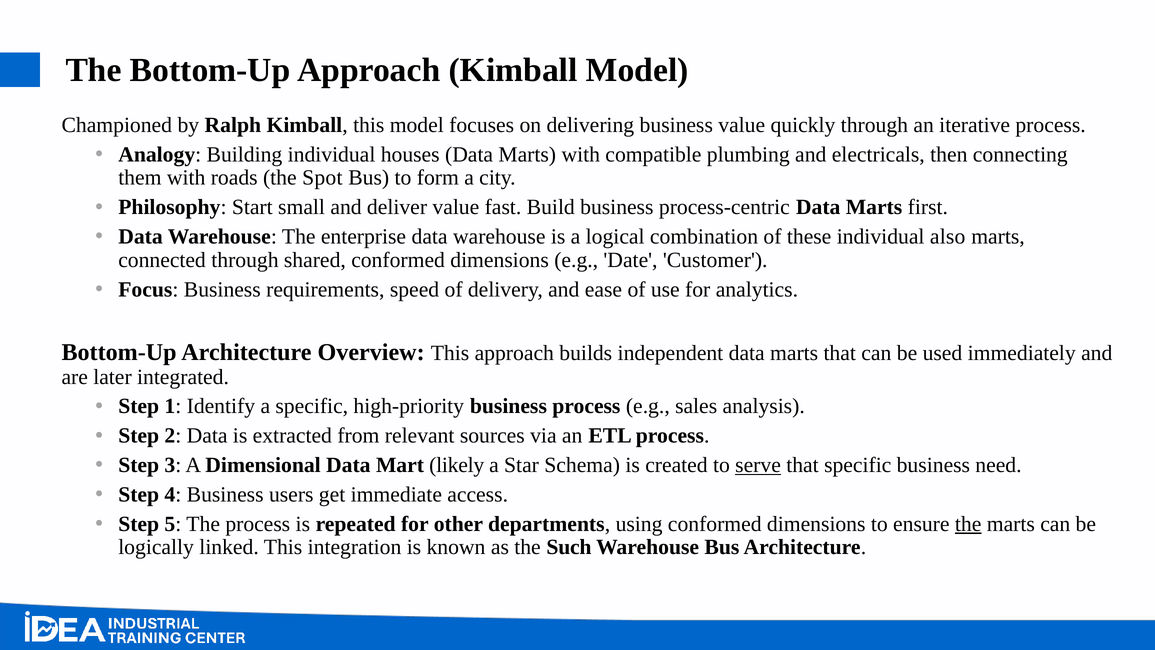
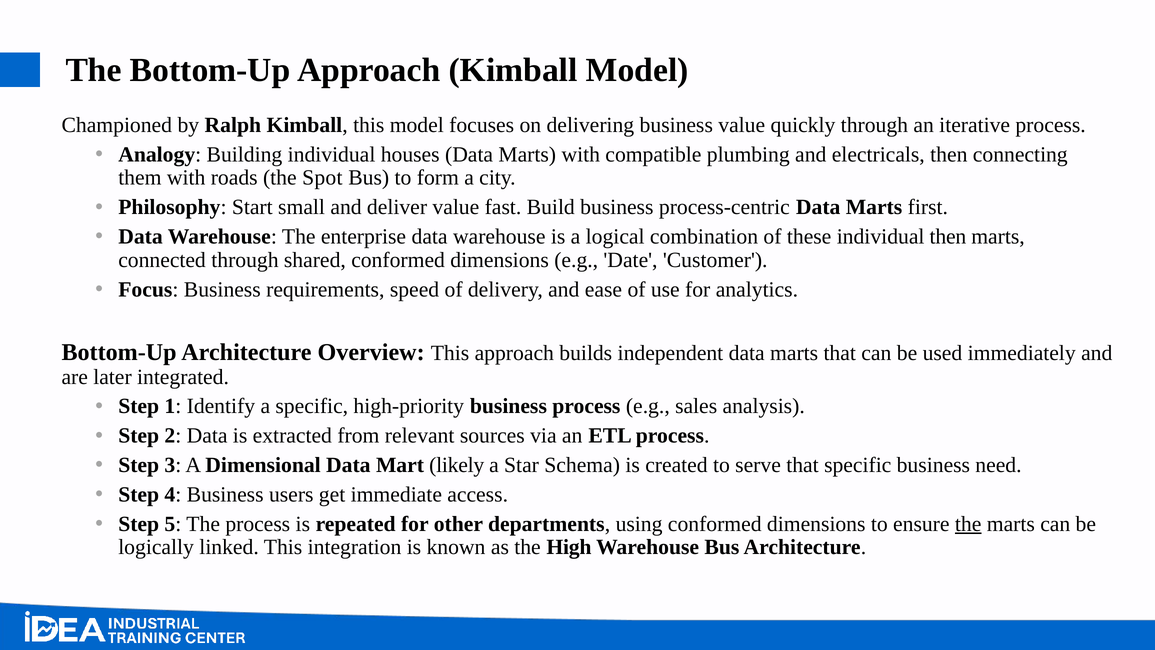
individual also: also -> then (948, 236)
serve underline: present -> none (758, 465)
Such: Such -> High (569, 547)
